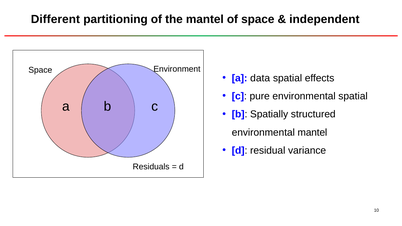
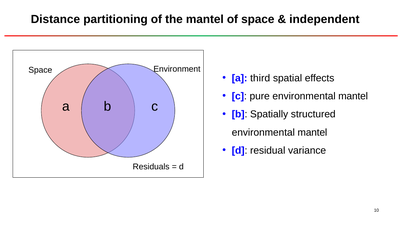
Different: Different -> Distance (55, 19)
data: data -> third (260, 78)
pure environmental spatial: spatial -> mantel (353, 96)
